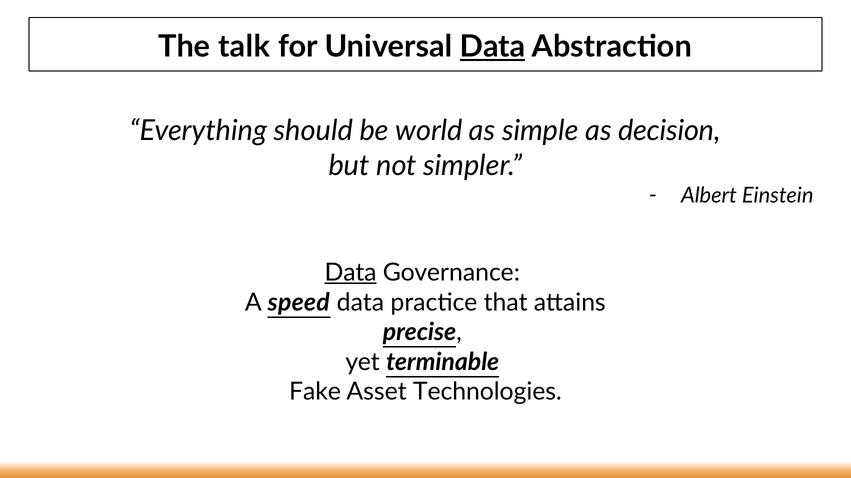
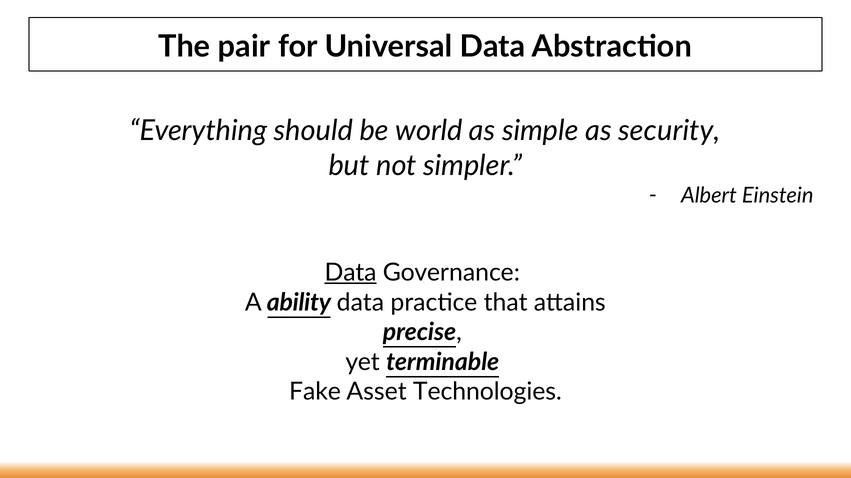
talk: talk -> pair (244, 47)
Data underline: present -> none (493, 47)
decision: decision -> security (669, 131)
speed: speed -> ability (299, 303)
